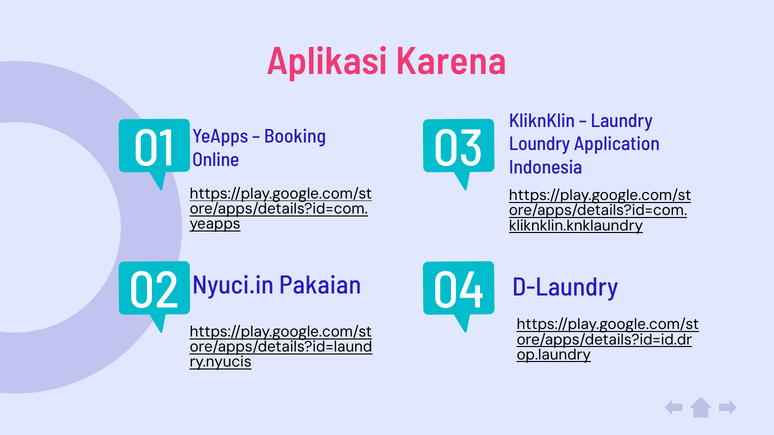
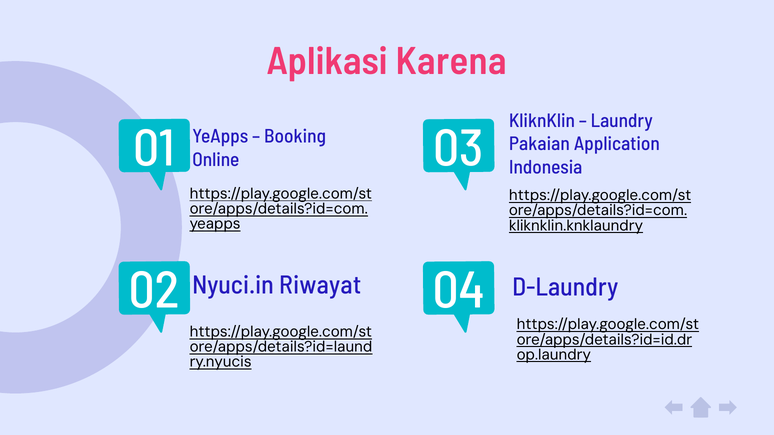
Loundry: Loundry -> Pakaian (539, 144)
Pakaian: Pakaian -> Riwayat (320, 286)
